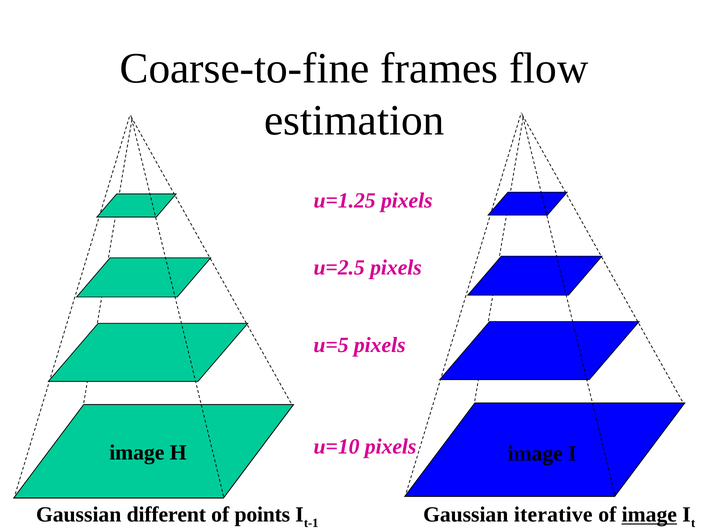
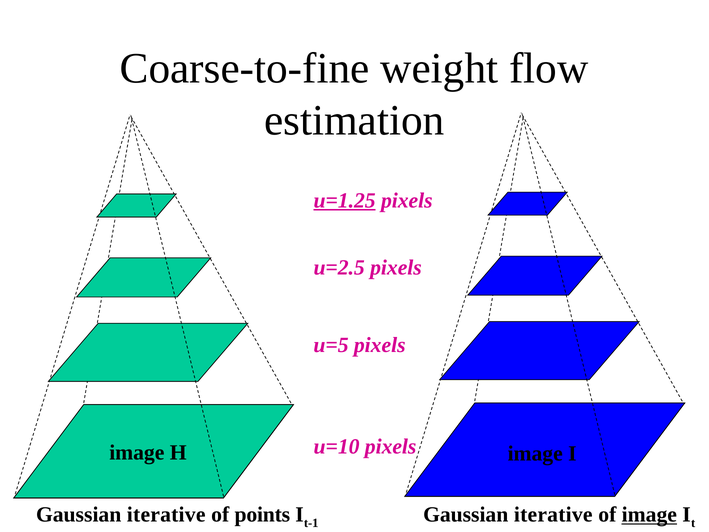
frames: frames -> weight (439, 69)
u=1.25 underline: none -> present (345, 200)
different: different -> iterative (166, 514)
